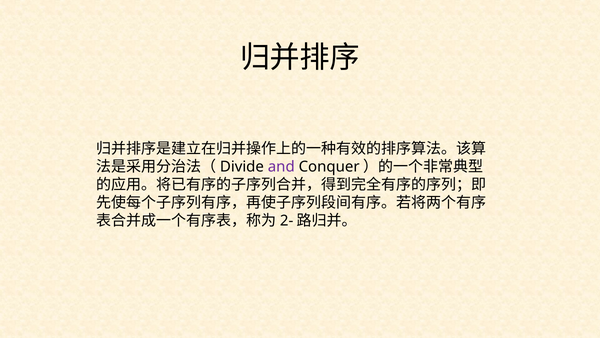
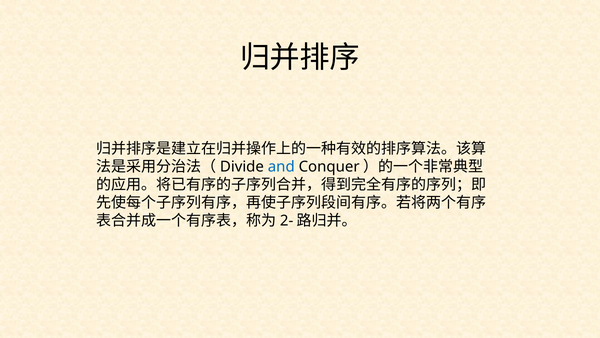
and colour: purple -> blue (281, 166)
